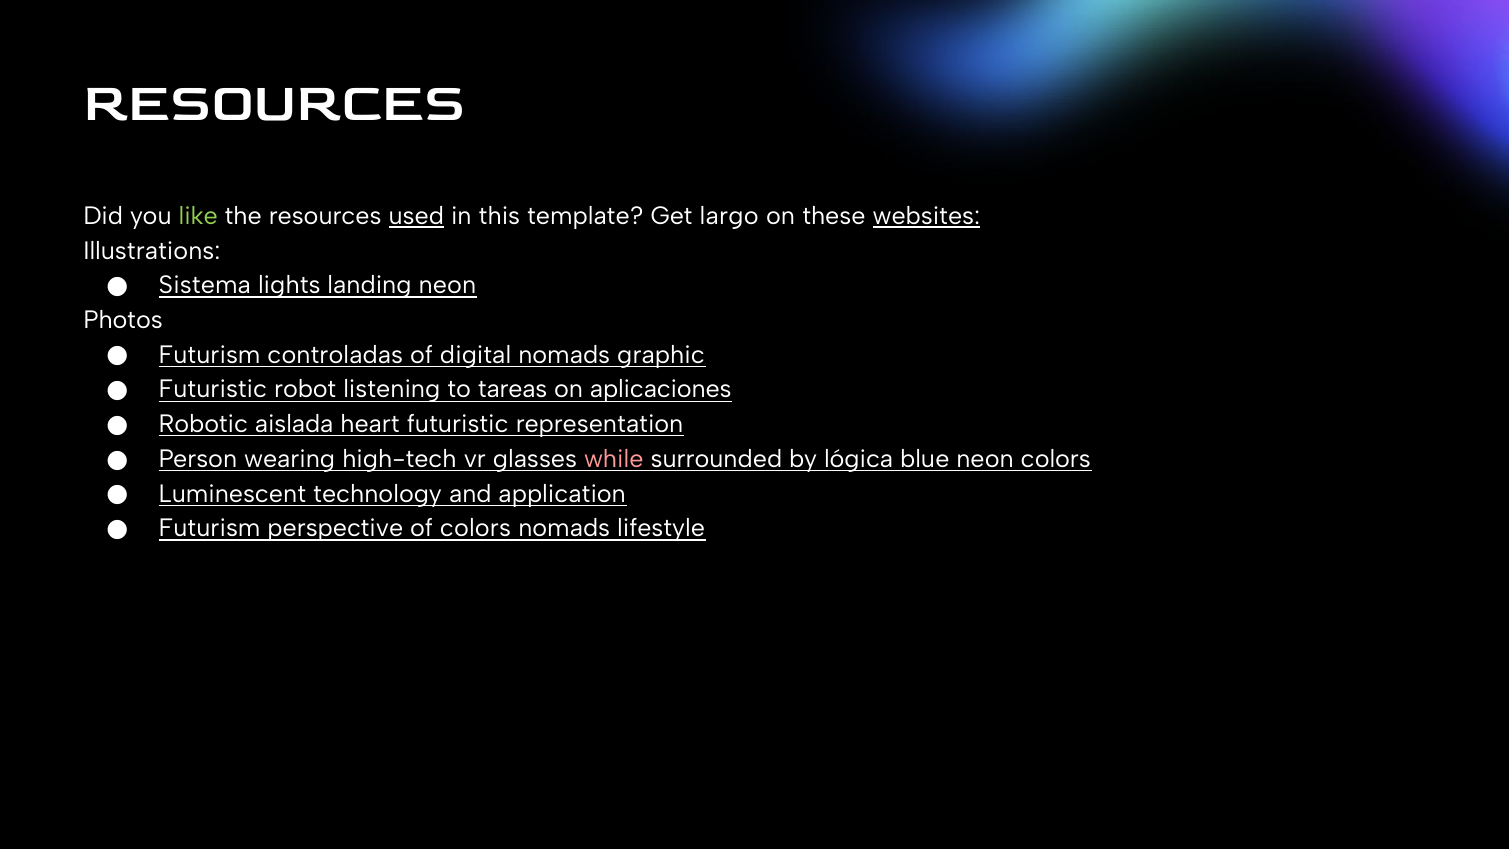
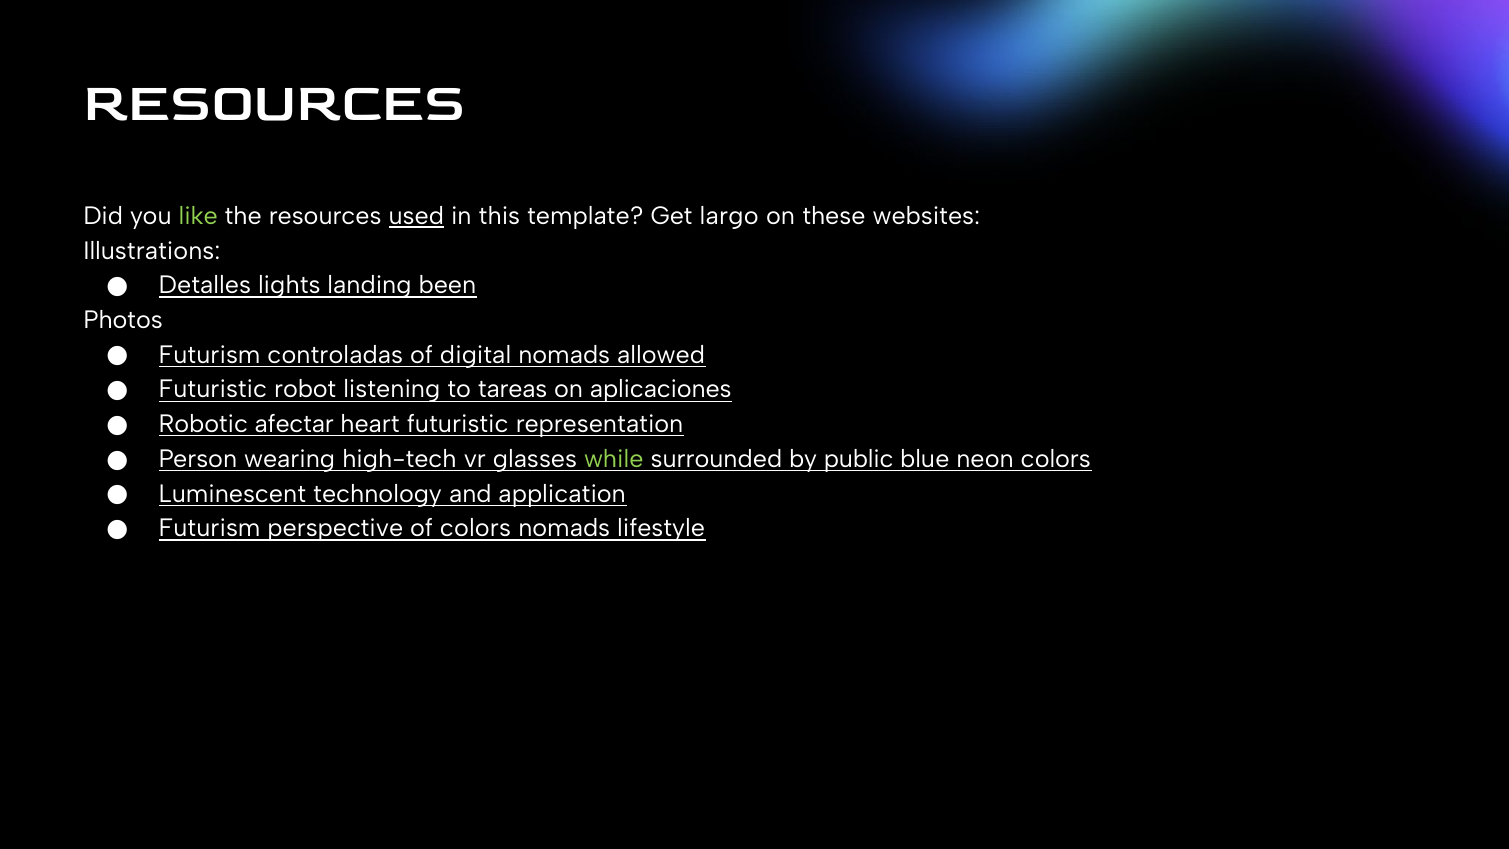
websites underline: present -> none (926, 216)
Sistema: Sistema -> Detalles (205, 286)
landing neon: neon -> been (447, 286)
graphic: graphic -> allowed (661, 355)
aislada: aislada -> afectar (294, 424)
while colour: pink -> light green (614, 459)
lógica: lógica -> public (859, 459)
